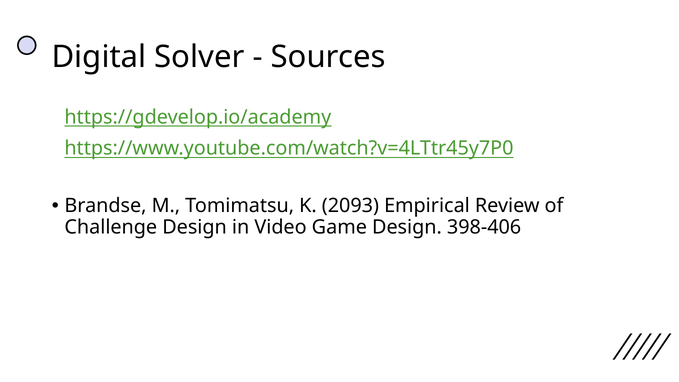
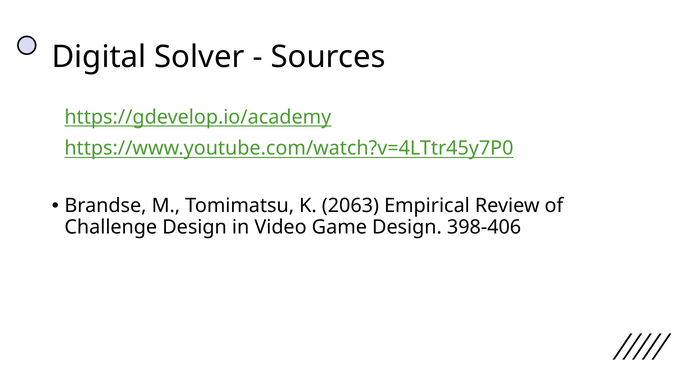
2093: 2093 -> 2063 (350, 206)
